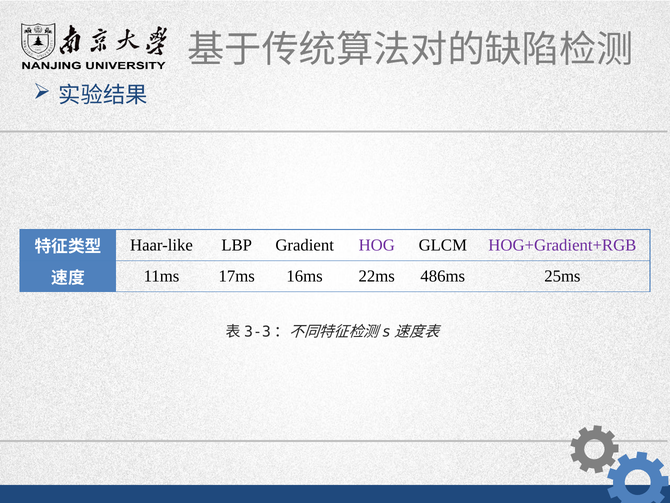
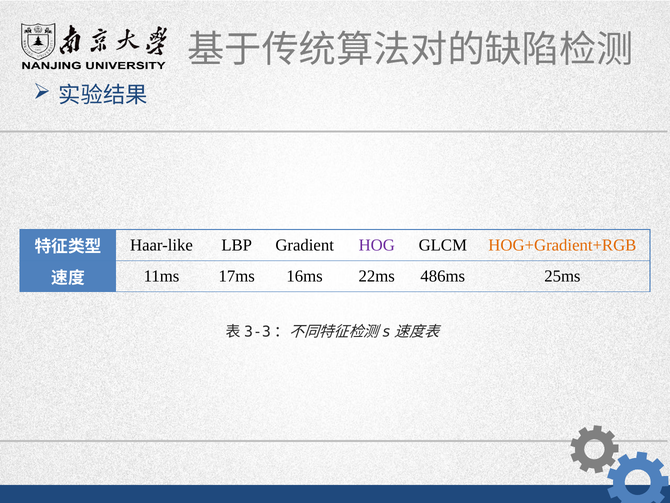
HOG+Gradient+RGB colour: purple -> orange (562, 245)
